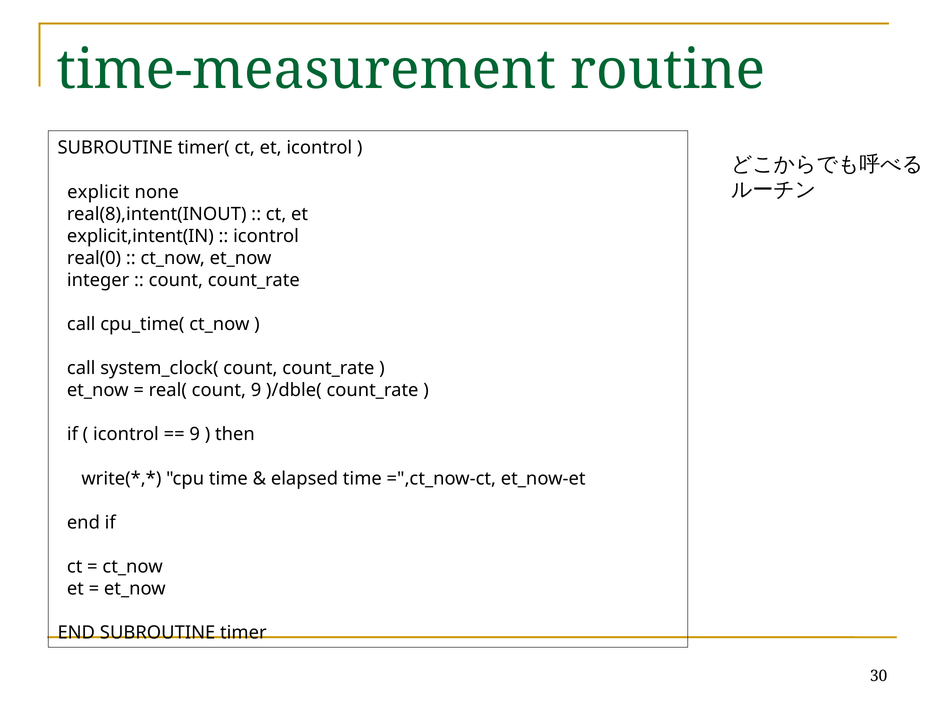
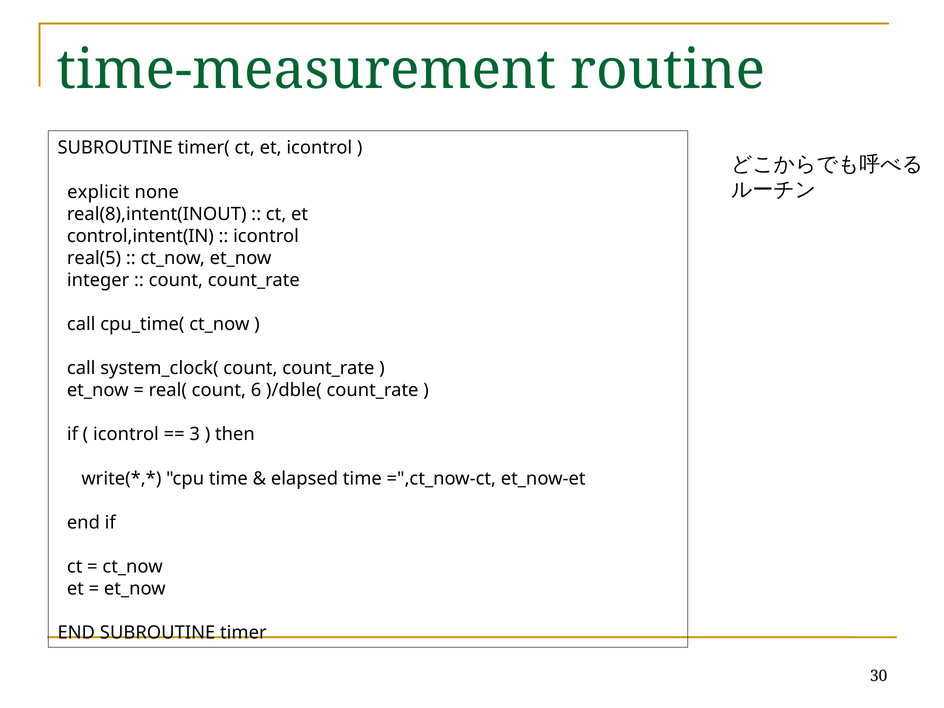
explicit,intent(IN: explicit,intent(IN -> control,intent(IN (140, 236)
real(0: real(0 -> real(5 (94, 258)
count 9: 9 -> 6 (256, 390)
9: 9 -> 3 (195, 434)
